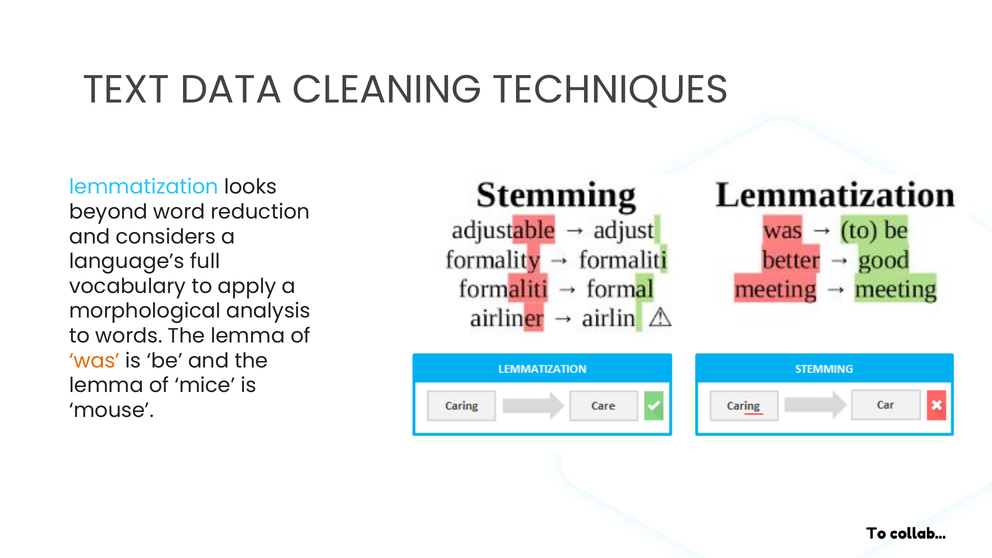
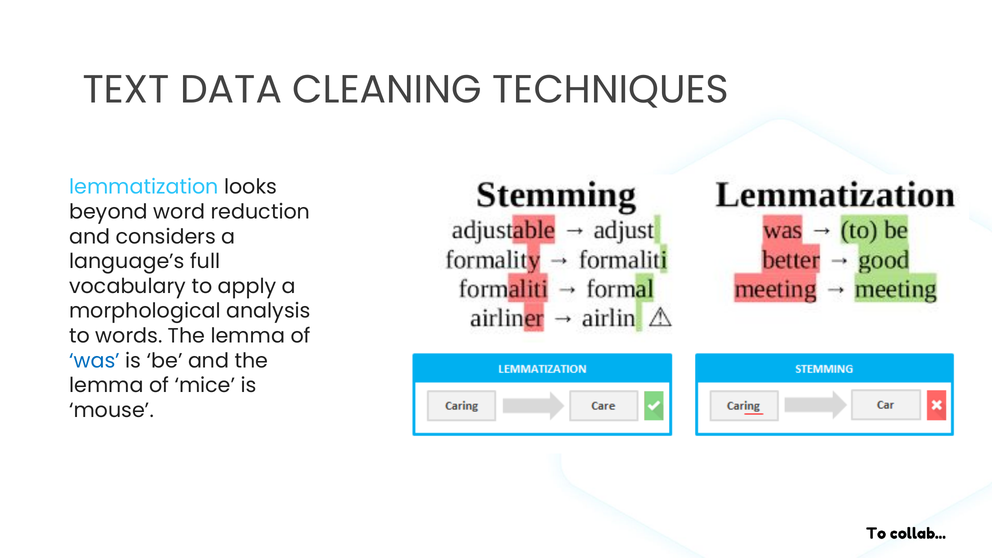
was colour: orange -> blue (95, 361)
